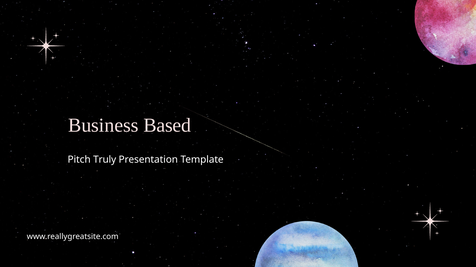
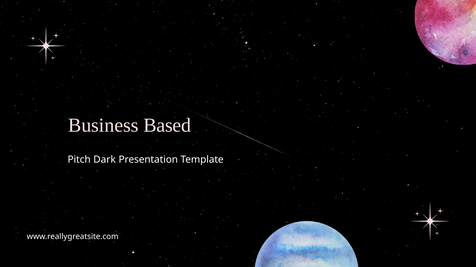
Truly: Truly -> Dark (105, 160)
